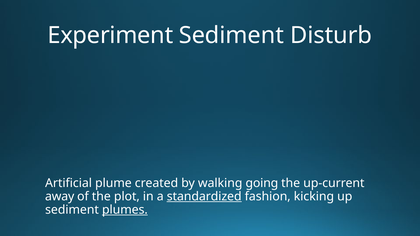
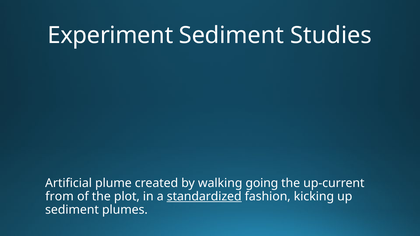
Disturb: Disturb -> Studies (331, 35)
away: away -> from (60, 197)
plumes underline: present -> none (125, 210)
